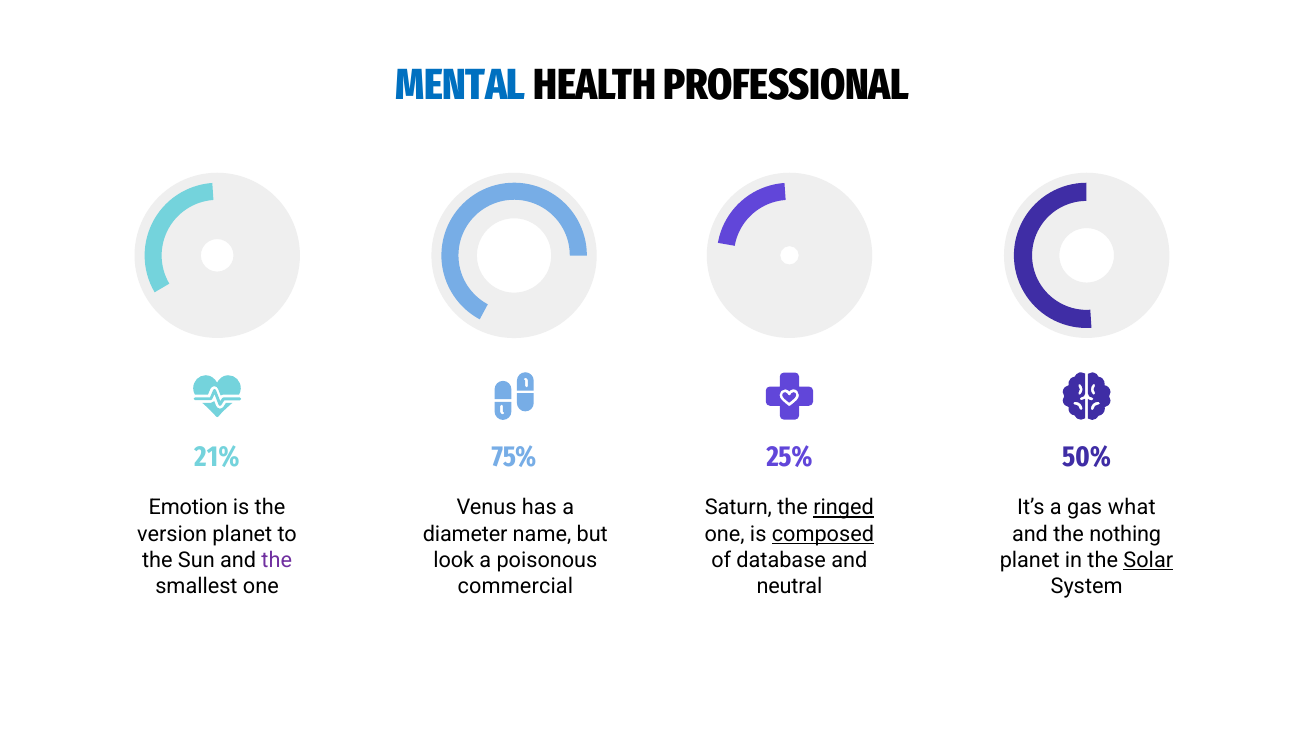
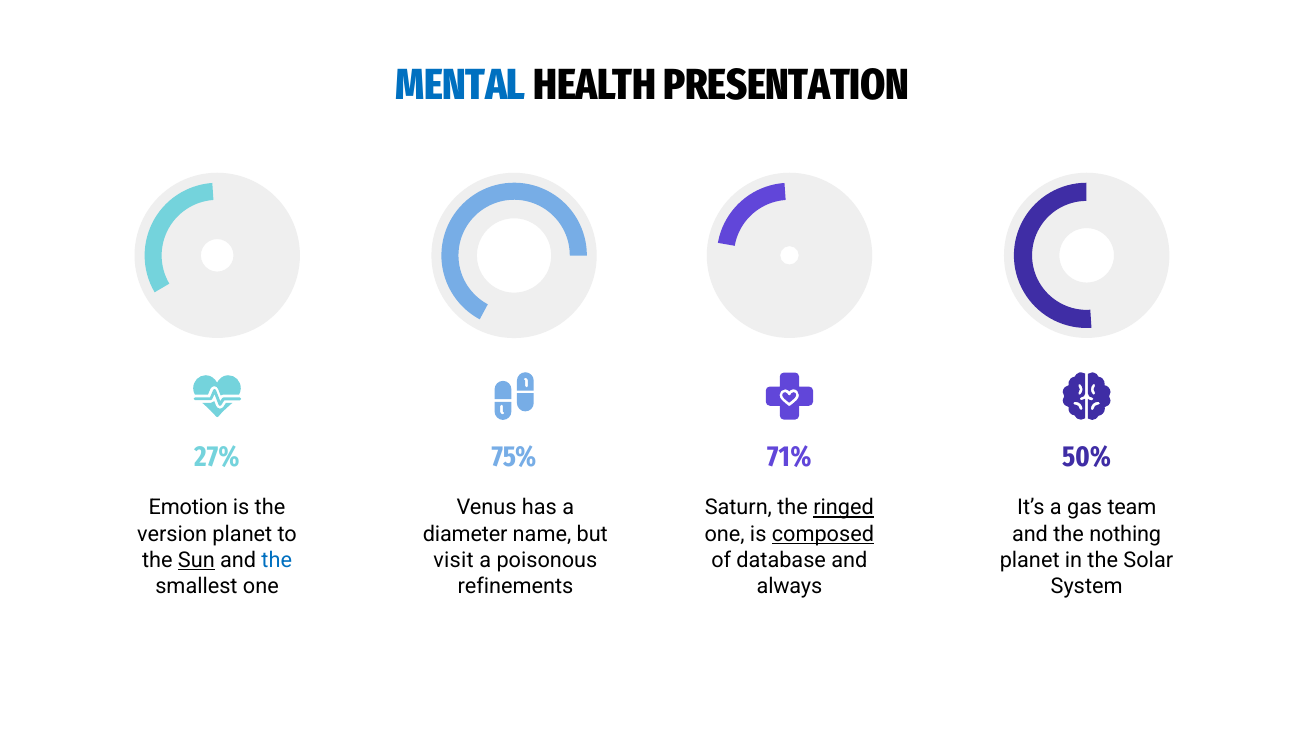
PROFESSIONAL: PROFESSIONAL -> PRESENTATION (786, 85)
21%: 21% -> 27% (217, 458)
25%: 25% -> 71% (789, 458)
what: what -> team (1132, 508)
Sun underline: none -> present (196, 560)
the colour: purple -> blue (277, 560)
look: look -> visit (454, 560)
Solar underline: present -> none (1148, 560)
commercial: commercial -> refinements (515, 586)
neutral: neutral -> always (789, 586)
